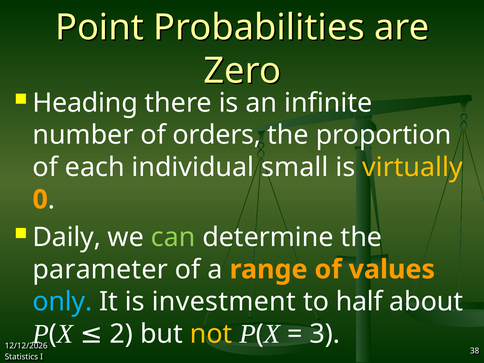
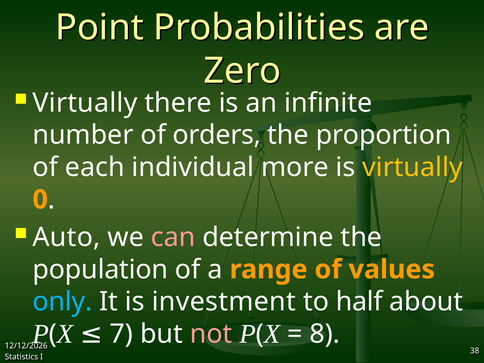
Heading: Heading -> Virtually (85, 103)
small: small -> more (295, 167)
Daily: Daily -> Auto (66, 237)
can colour: light green -> pink (173, 237)
parameter: parameter -> population (100, 270)
2: 2 -> 7 (121, 334)
not colour: yellow -> pink (211, 334)
3: 3 -> 8 (325, 334)
